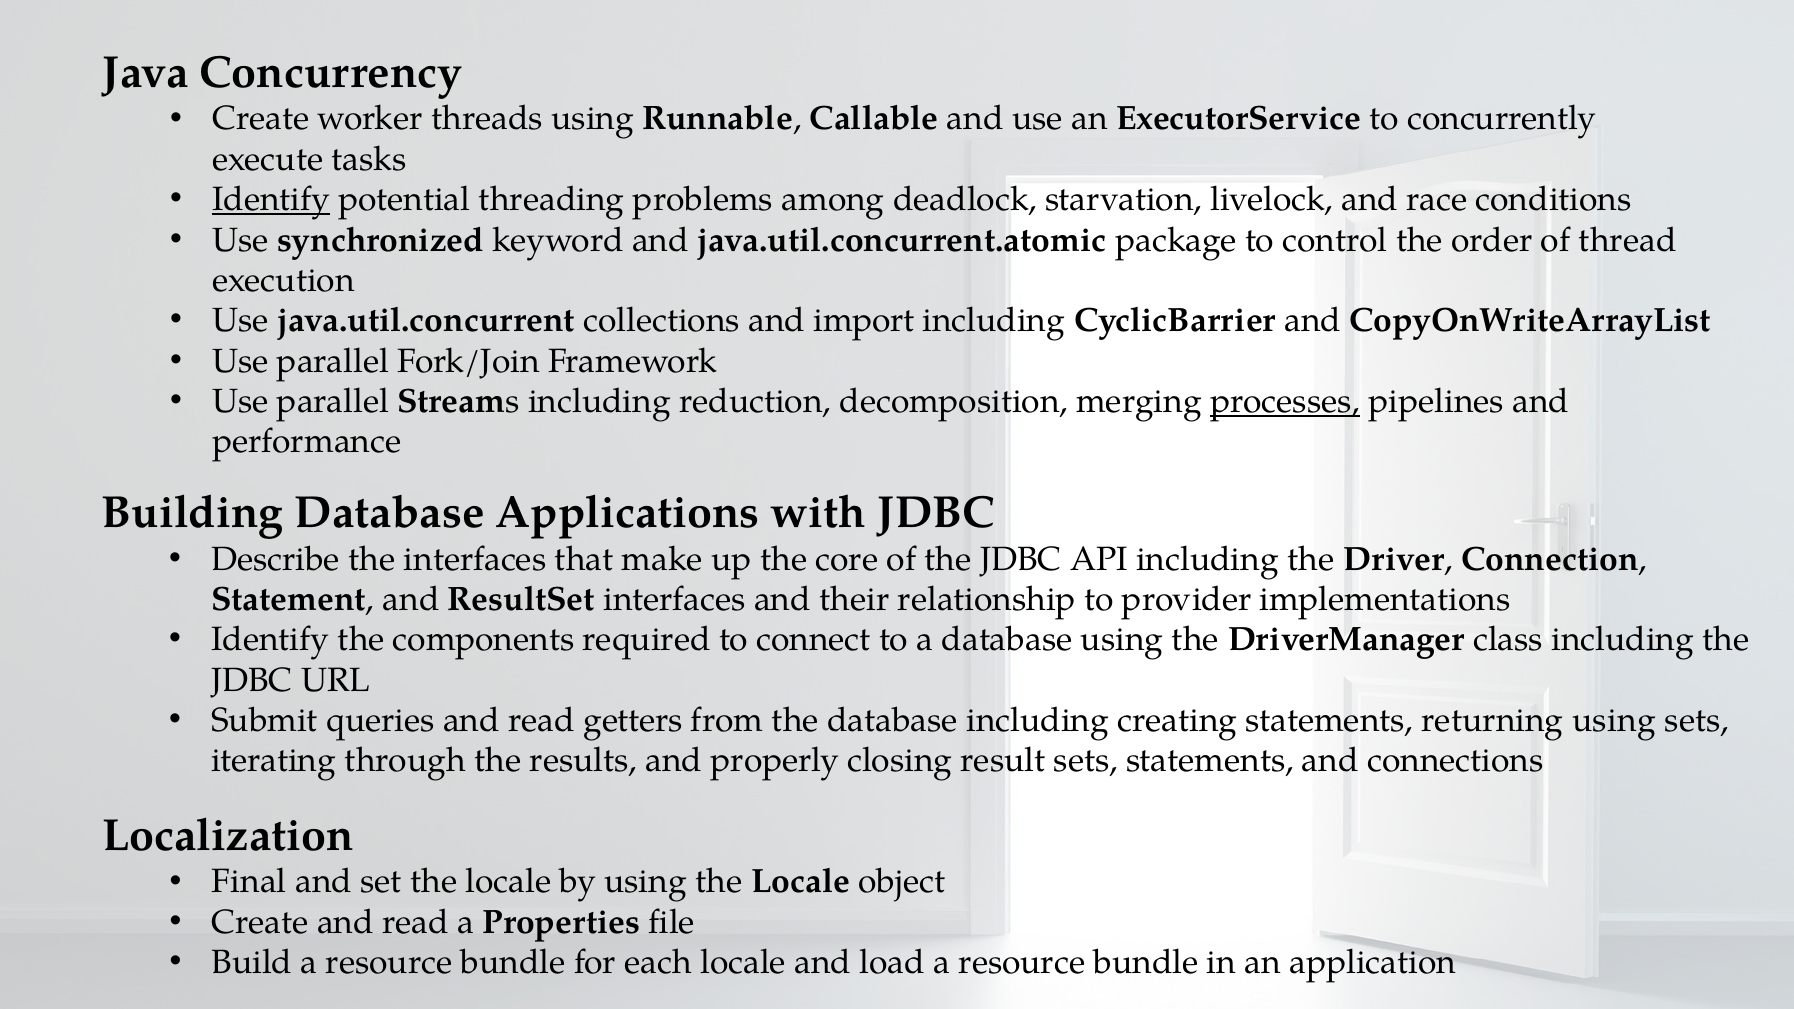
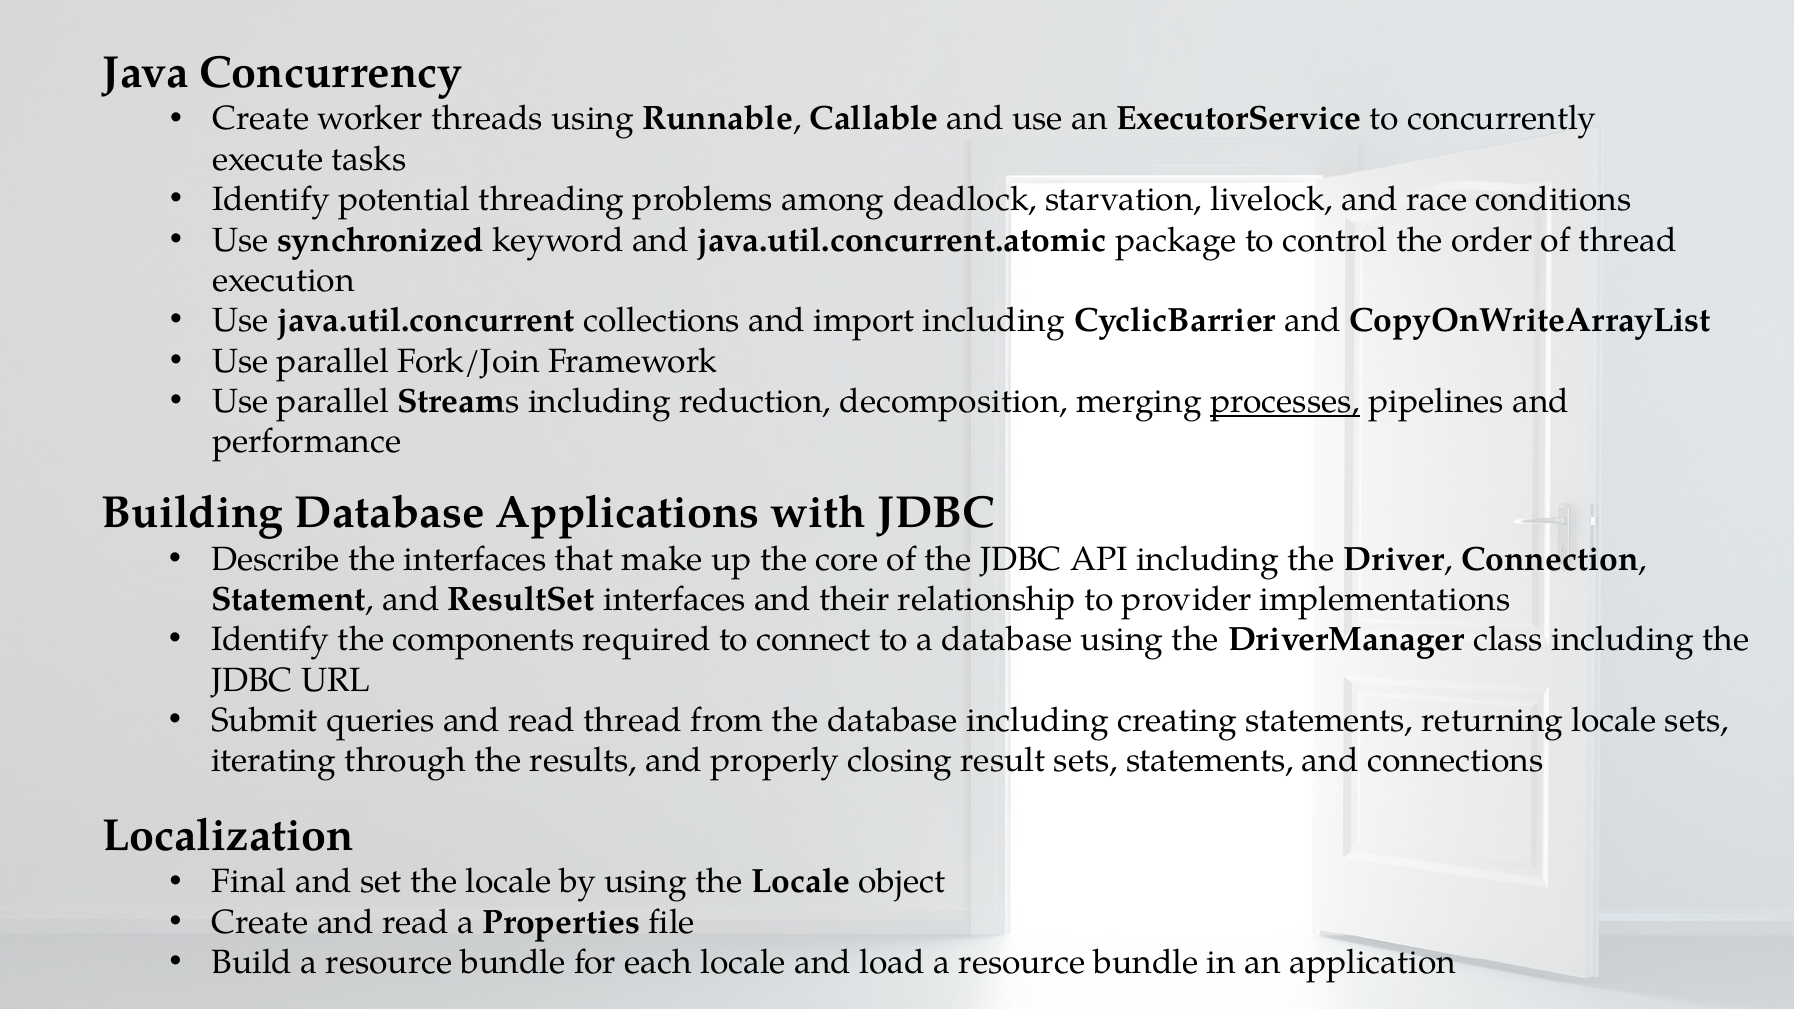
Identify underline: present -> none (271, 200)
read getters: getters -> thread (633, 720)
returning using: using -> locale (1614, 720)
